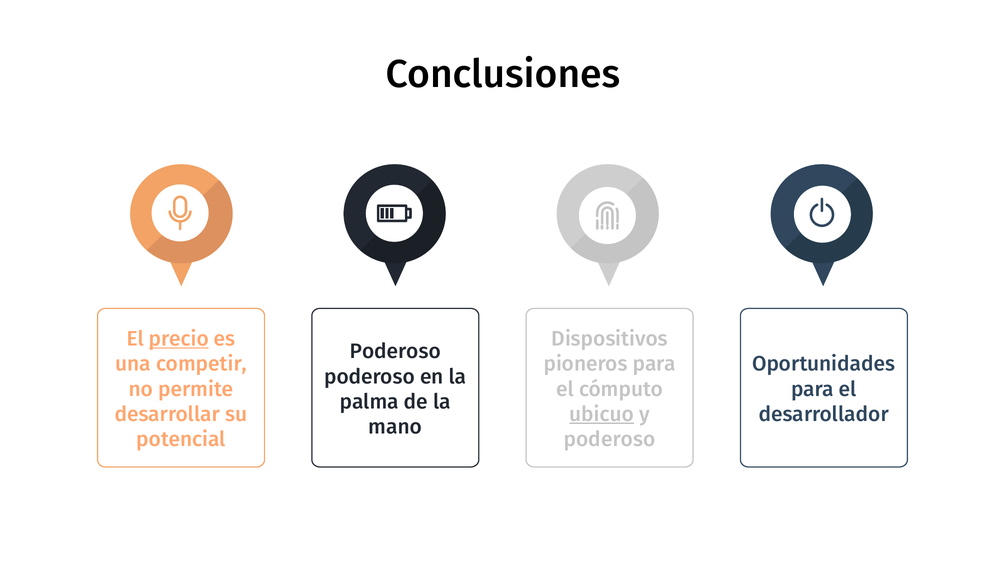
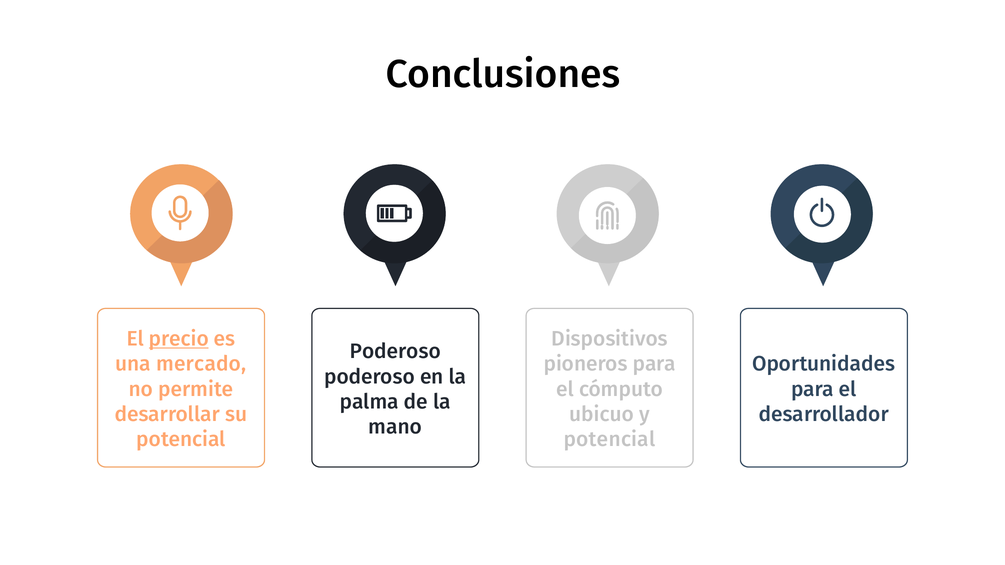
competir: competir -> mercado (201, 364)
ubicuo underline: present -> none (602, 415)
poderoso: poderoso -> potencial (609, 440)
